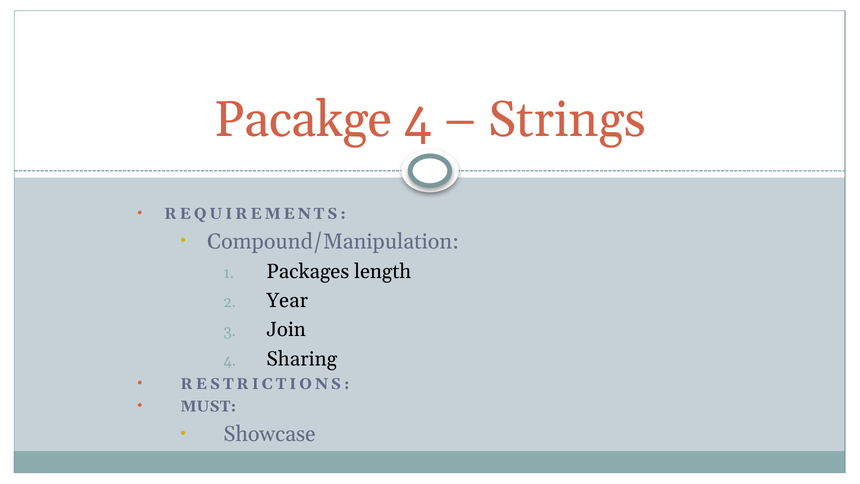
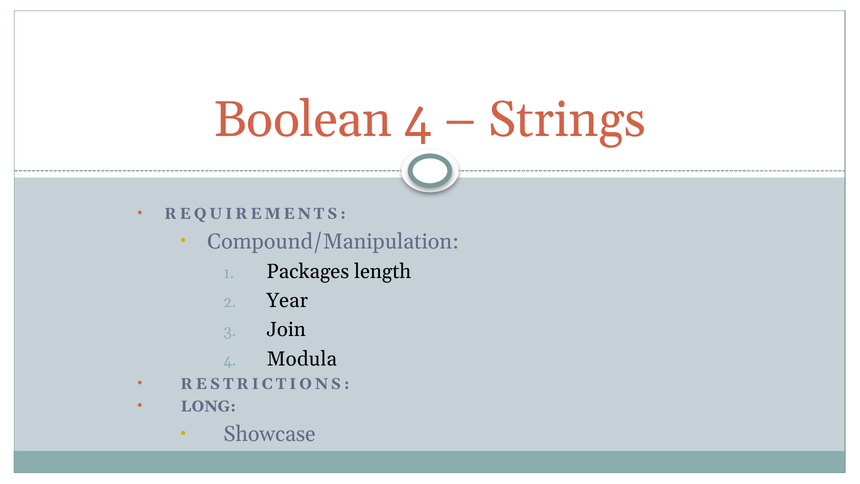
Pacakge: Pacakge -> Boolean (303, 120)
Sharing: Sharing -> Modula (302, 359)
MUST: MUST -> LONG (208, 406)
